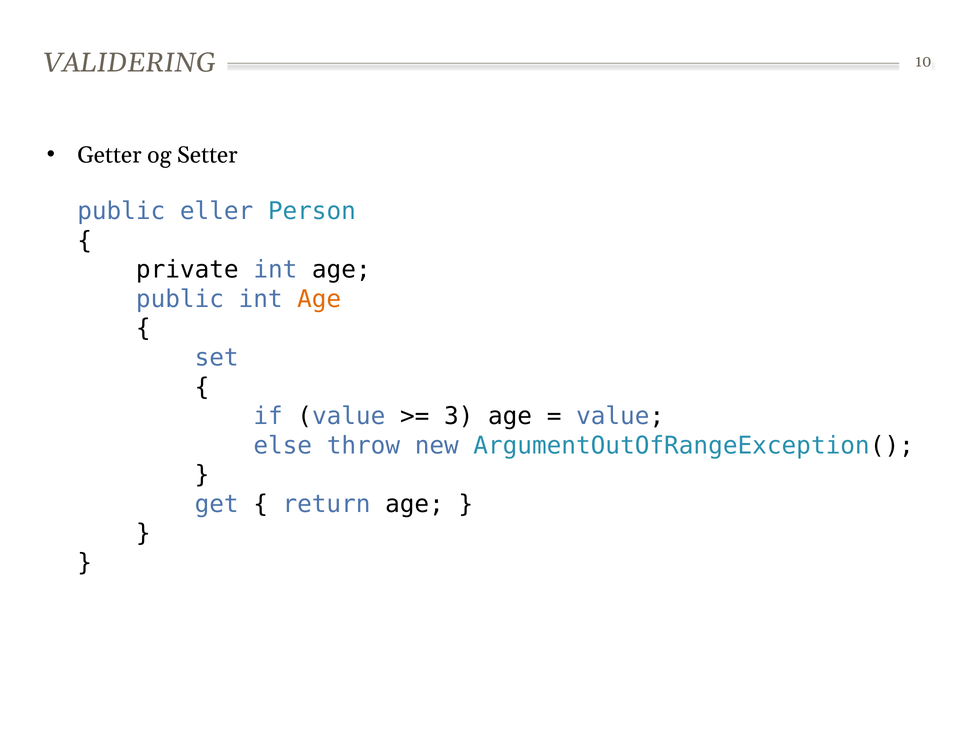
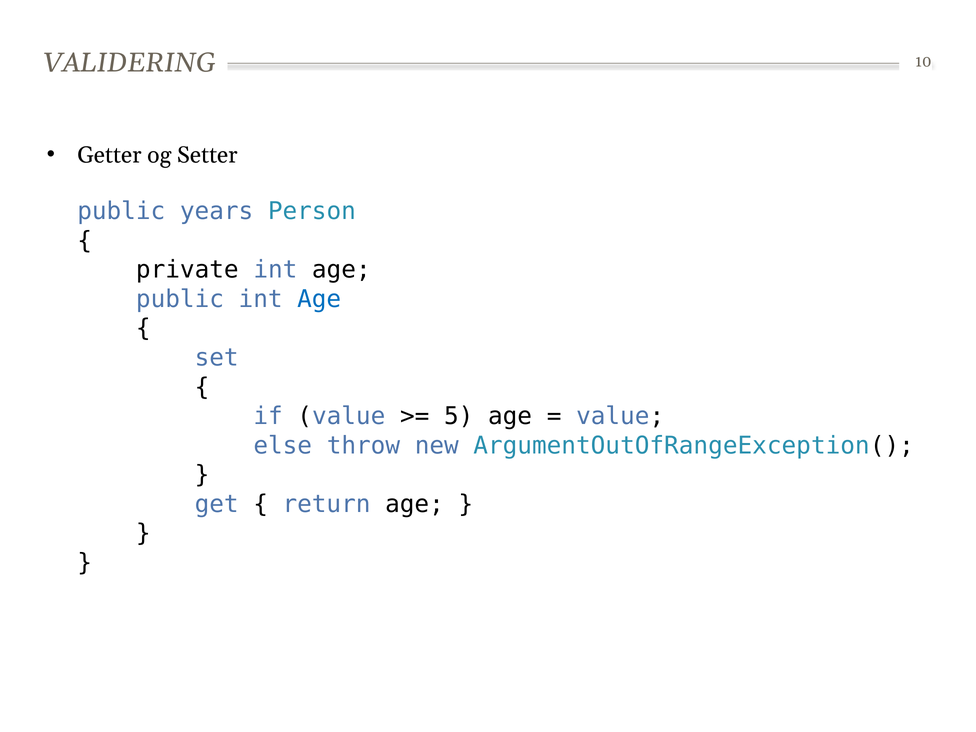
eller: eller -> years (217, 211)
Age colour: orange -> blue (319, 299)
3: 3 -> 5 (459, 416)
